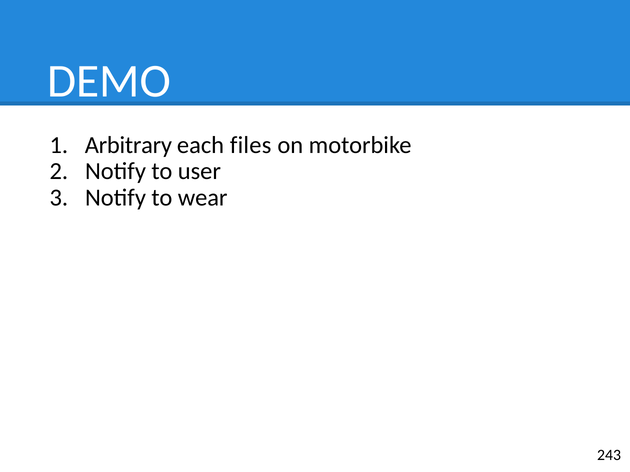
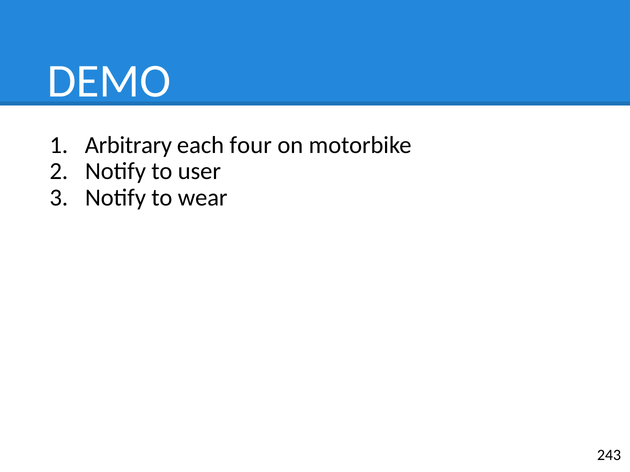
files: files -> four (251, 145)
